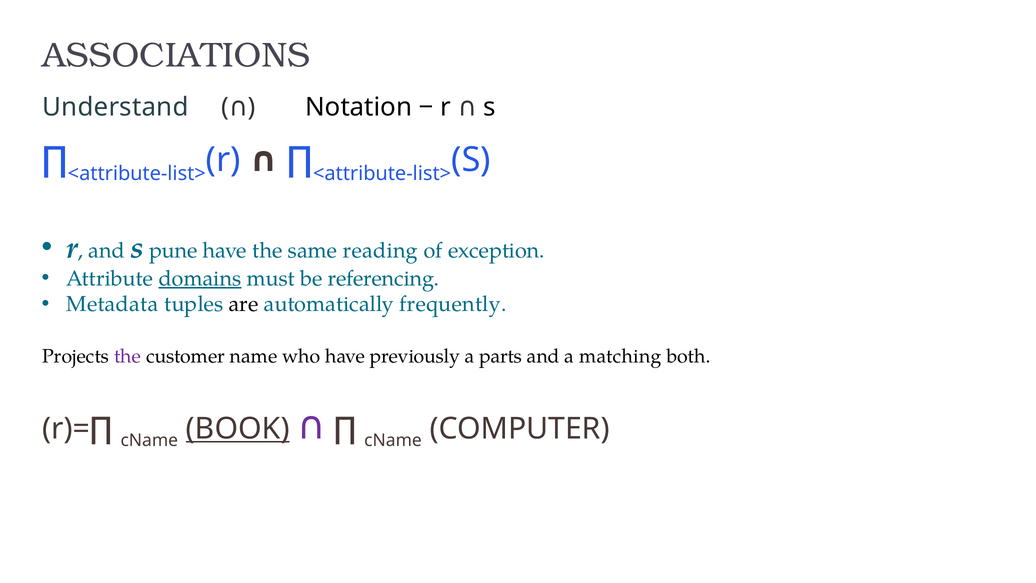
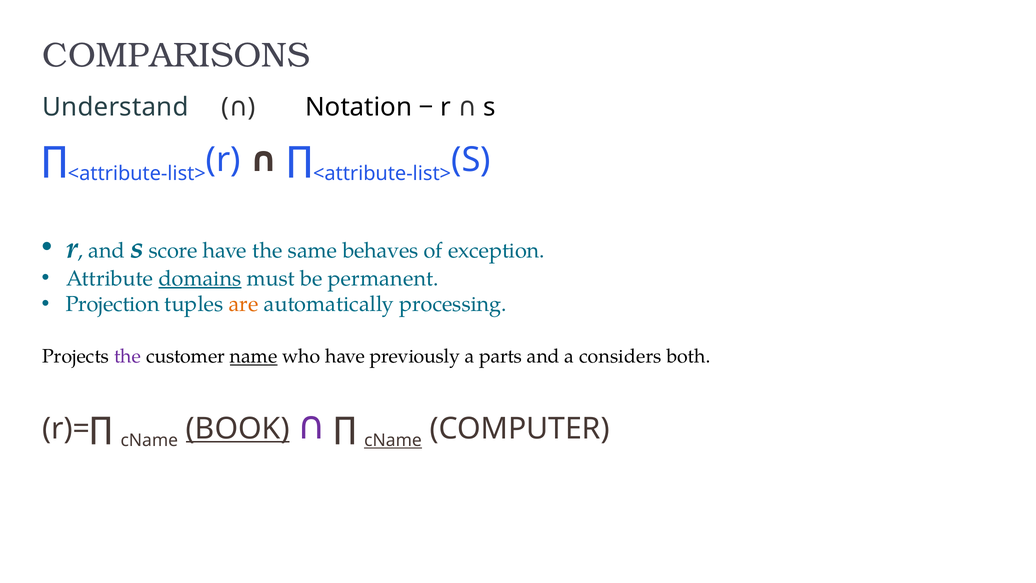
ASSOCIATIONS: ASSOCIATIONS -> COMPARISONS (176, 56)
pune: pune -> score (173, 251)
reading: reading -> behaves (381, 251)
referencing: referencing -> permanent (383, 278)
Metadata: Metadata -> Projection (113, 304)
are colour: black -> orange (244, 304)
frequently: frequently -> processing (453, 304)
name underline: none -> present (254, 356)
matching: matching -> considers (620, 356)
cName underline: none -> present (393, 440)
